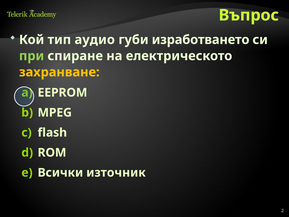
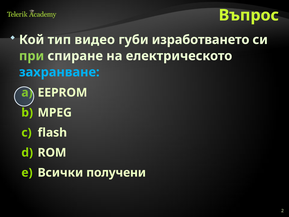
аудио: аудио -> видео (95, 40)
захранване colour: yellow -> light blue (59, 72)
източник: източник -> получени (116, 172)
